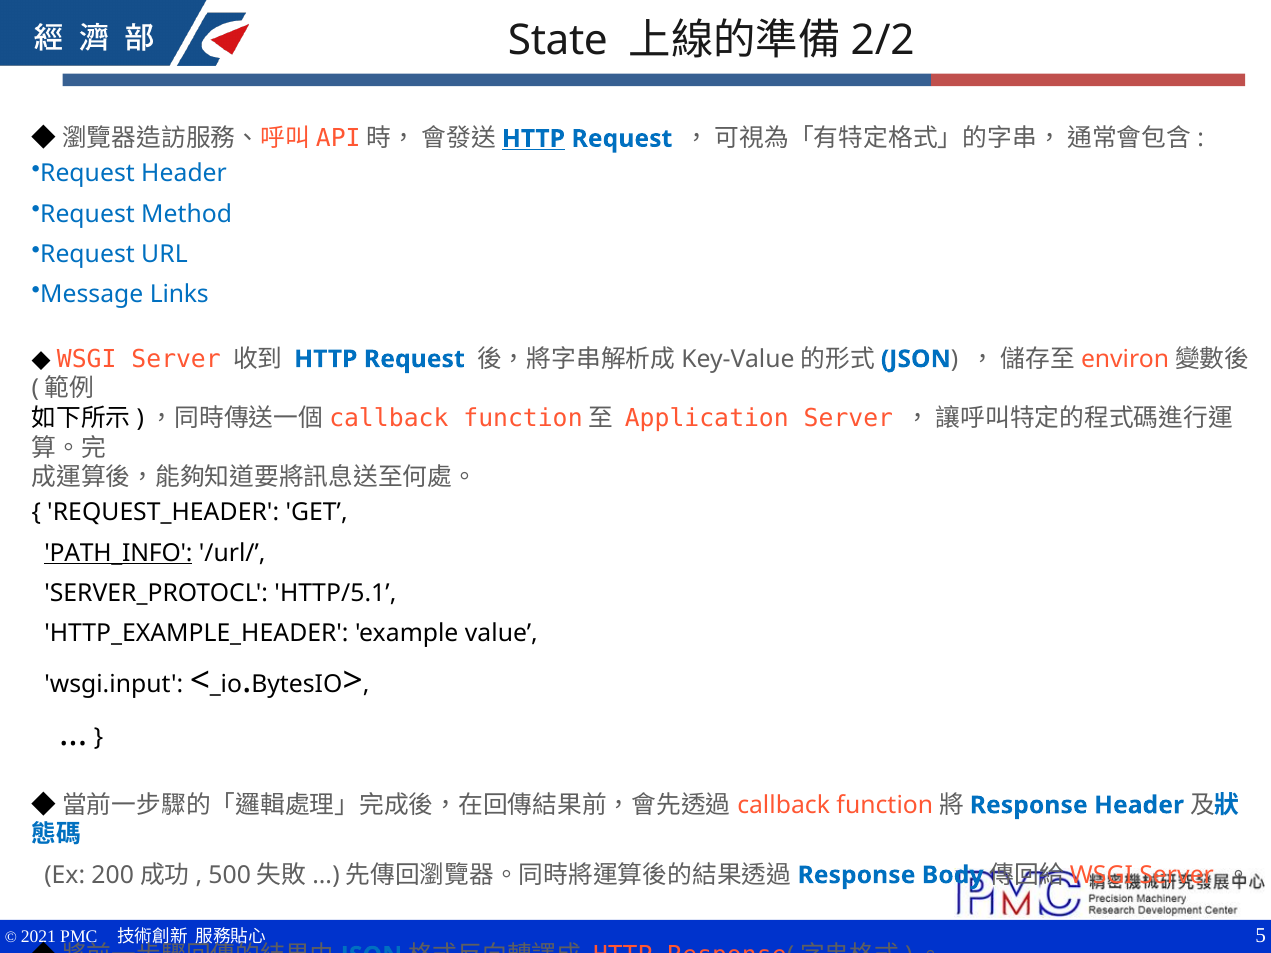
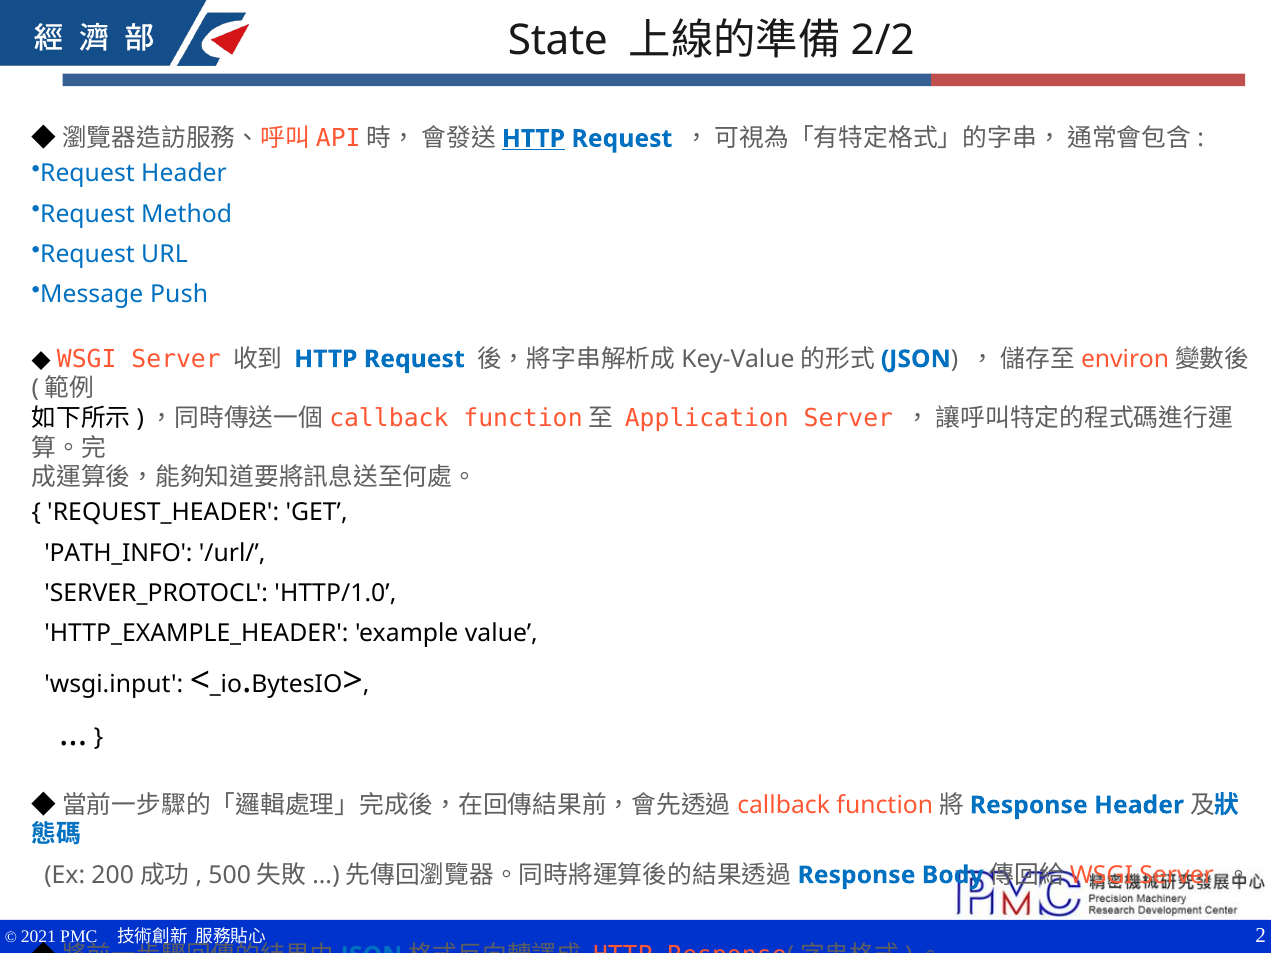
Links: Links -> Push (179, 294)
PATH_INFO underline: present -> none (118, 553)
HTTP/5.1: HTTP/5.1 -> HTTP/1.0 (335, 593)
5: 5 -> 2 (1261, 936)
